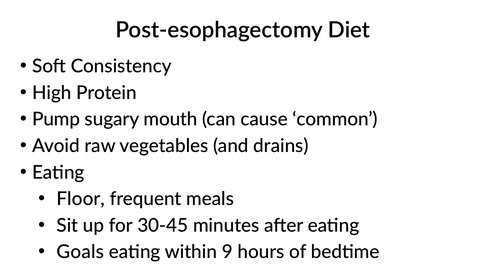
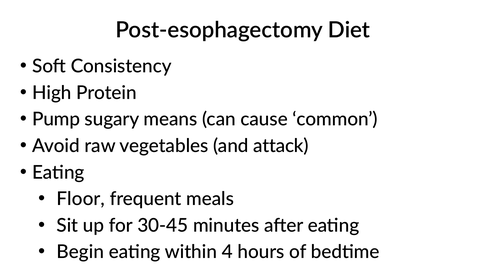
mouth: mouth -> means (171, 119)
drains: drains -> attack (281, 146)
Goals: Goals -> Begin (80, 252)
9: 9 -> 4 (227, 252)
